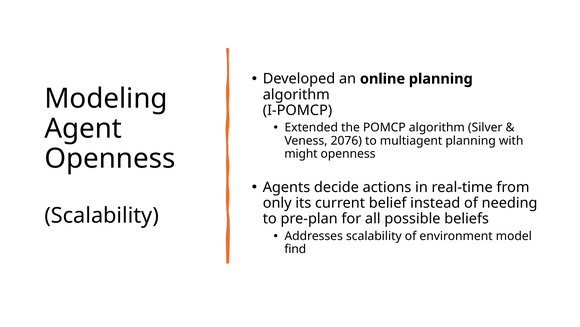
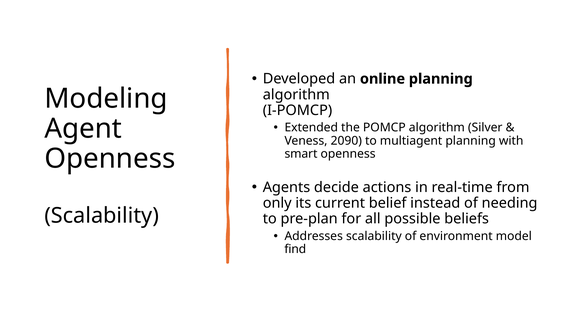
2076: 2076 -> 2090 (346, 140)
might: might -> smart (301, 153)
